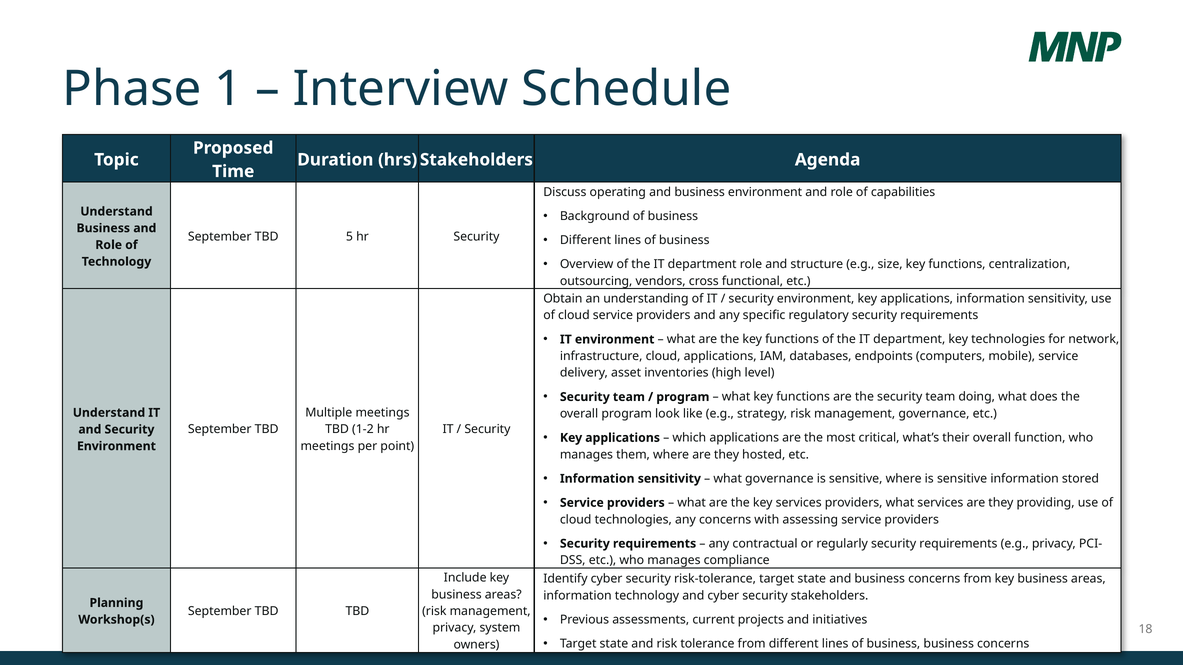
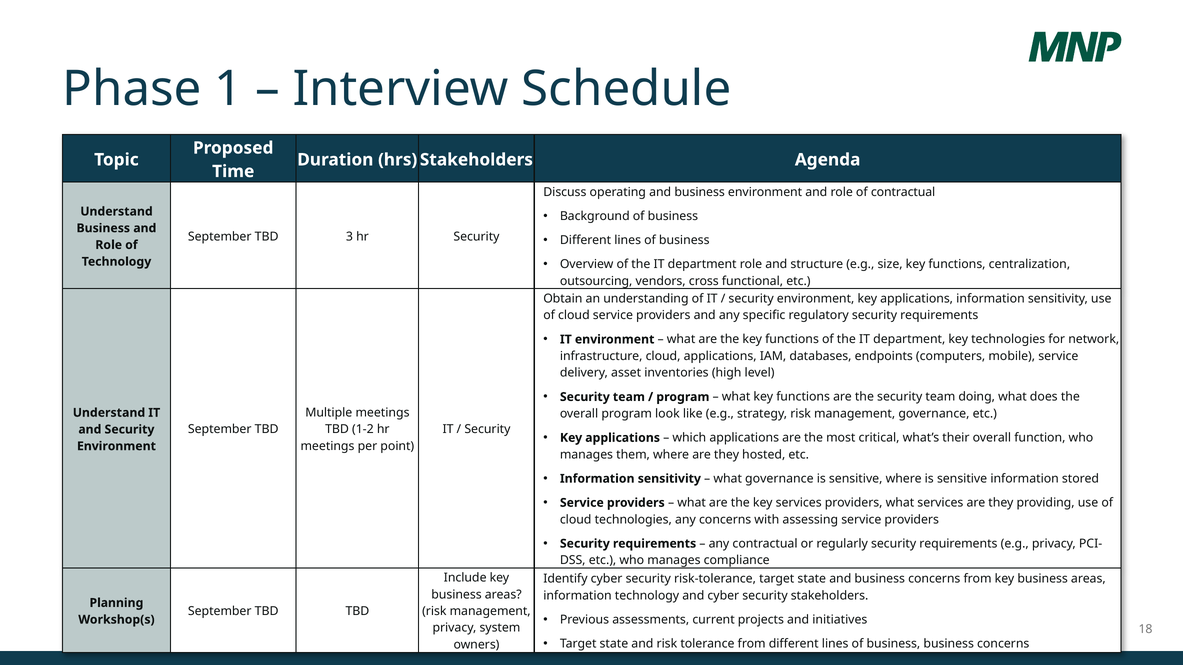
of capabilities: capabilities -> contractual (903, 192)
5: 5 -> 3 (349, 237)
